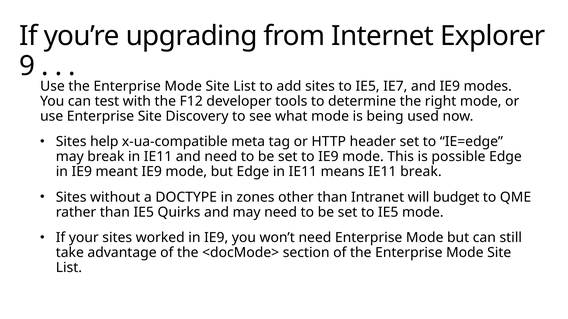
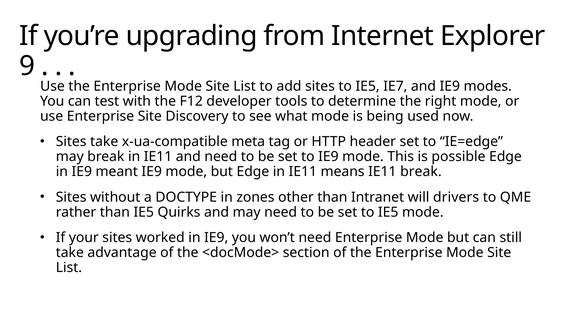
Sites help: help -> take (104, 142)
budget: budget -> drivers (456, 197)
